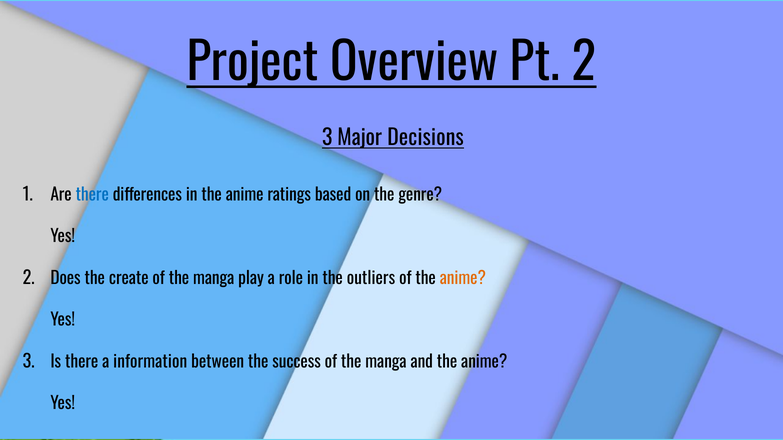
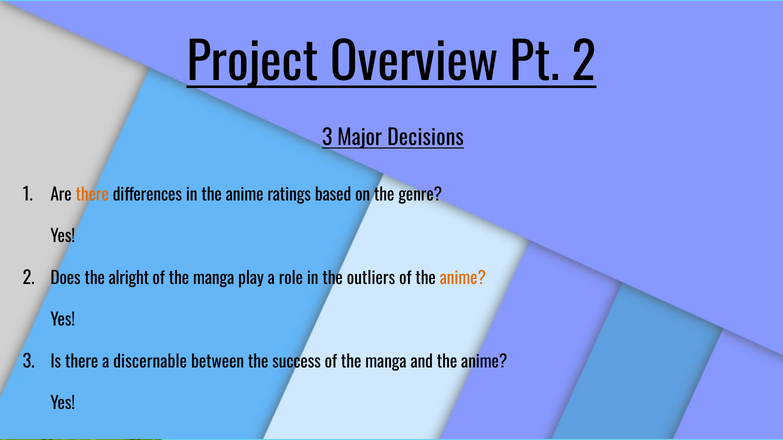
there colour: blue -> orange (92, 195)
create: create -> alright (129, 279)
information: information -> discernable (150, 362)
